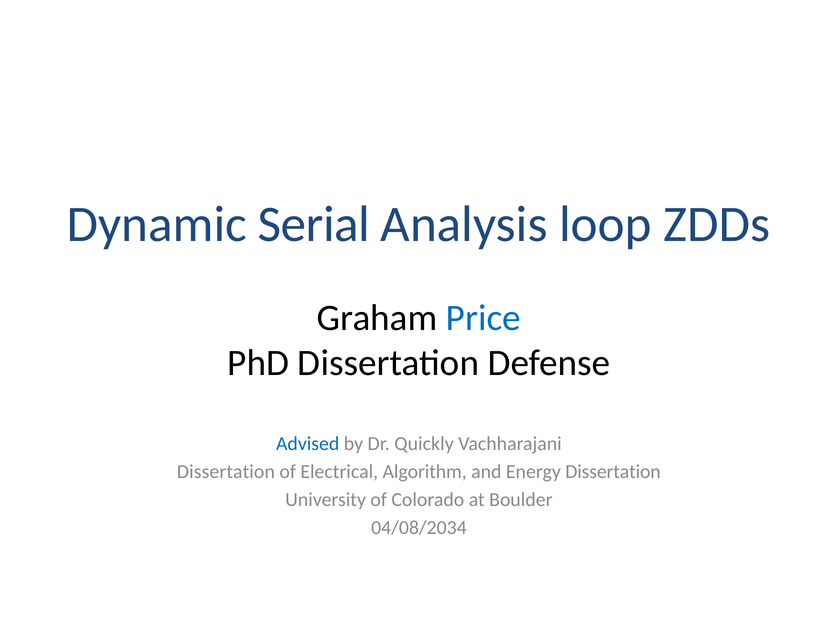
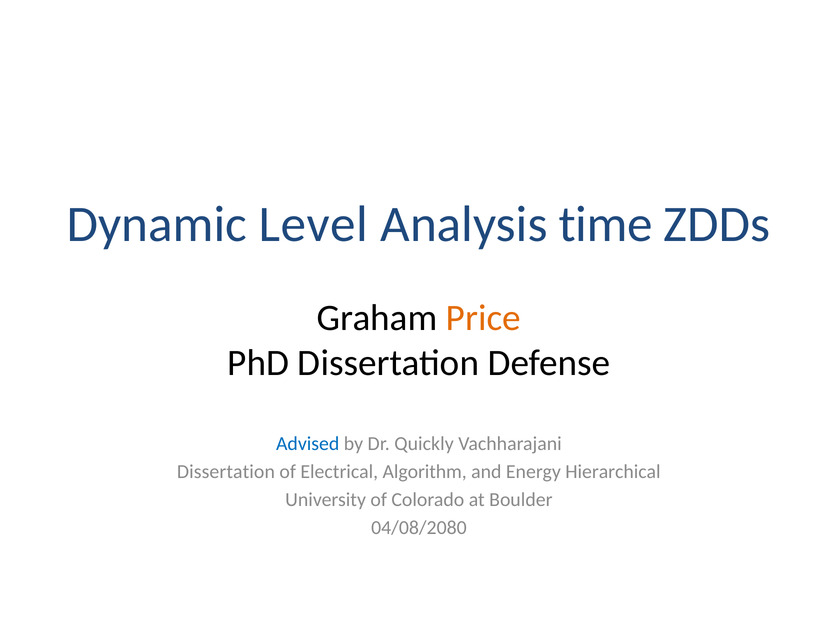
Serial: Serial -> Level (314, 224)
loop: loop -> time (606, 224)
Price colour: blue -> orange (483, 318)
Energy Dissertation: Dissertation -> Hierarchical (613, 471)
04/08/2034: 04/08/2034 -> 04/08/2080 (419, 527)
